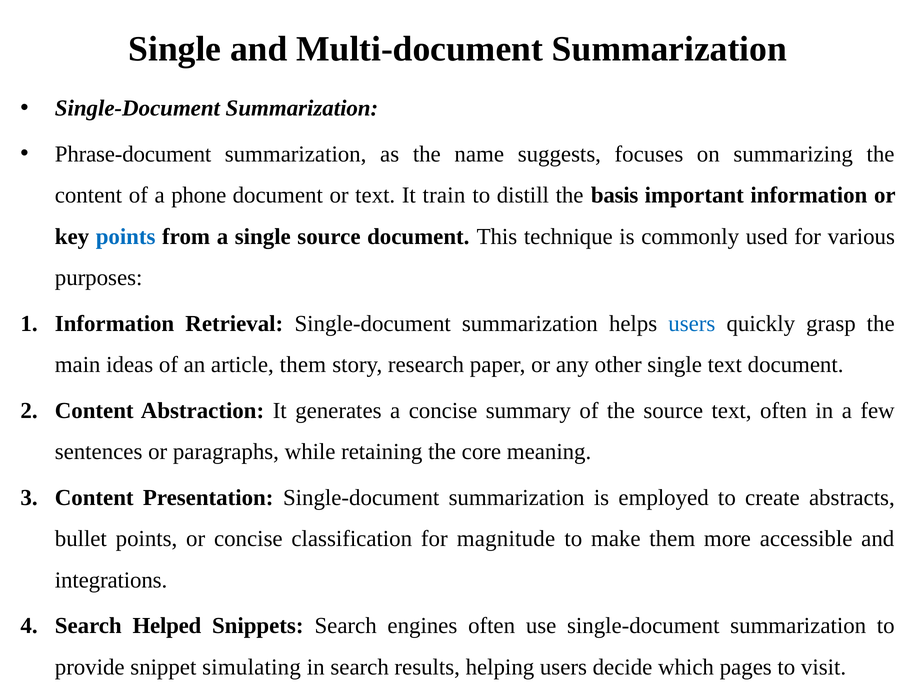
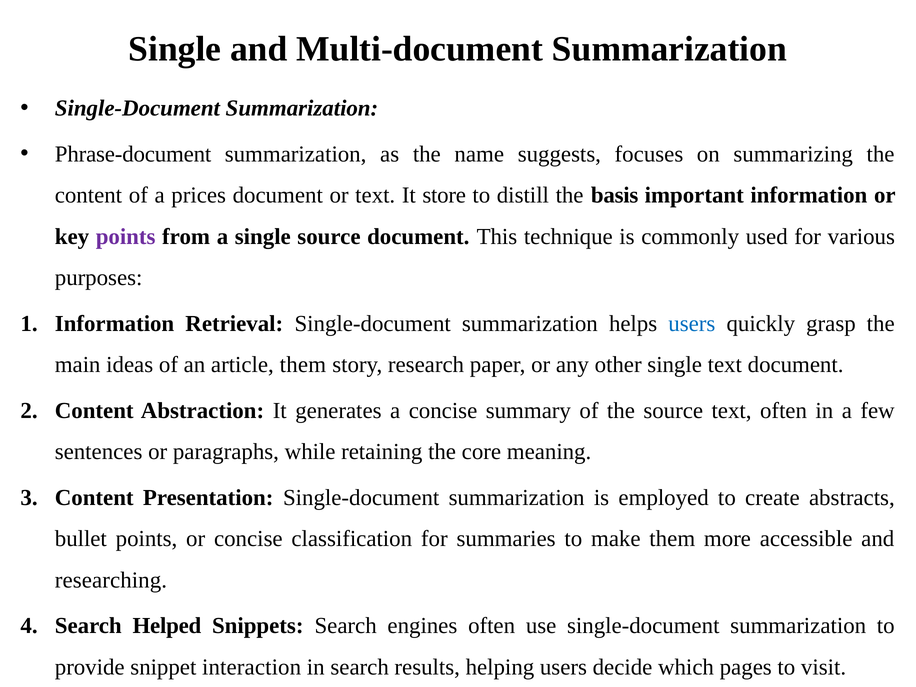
phone: phone -> prices (199, 195)
train: train -> store (444, 195)
points colour: blue -> purple (126, 237)
magnitude: magnitude -> summaries (506, 539)
integrations: integrations -> researching (111, 580)
simulating: simulating -> interaction (252, 667)
